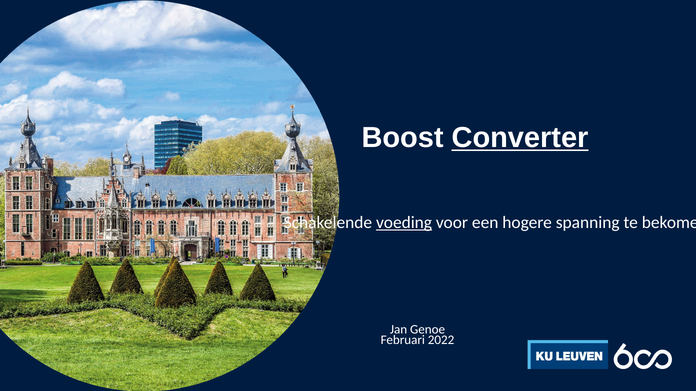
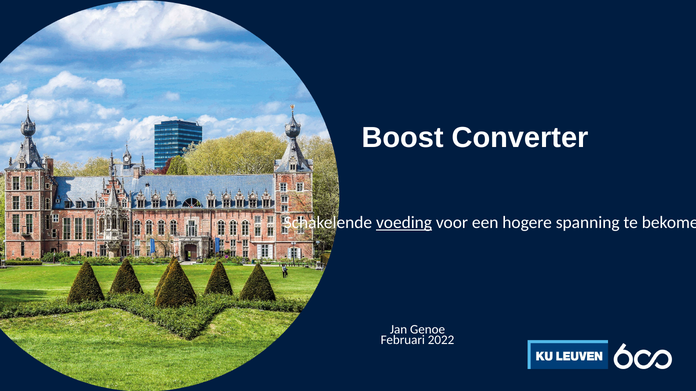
Converter underline: present -> none (520, 138)
